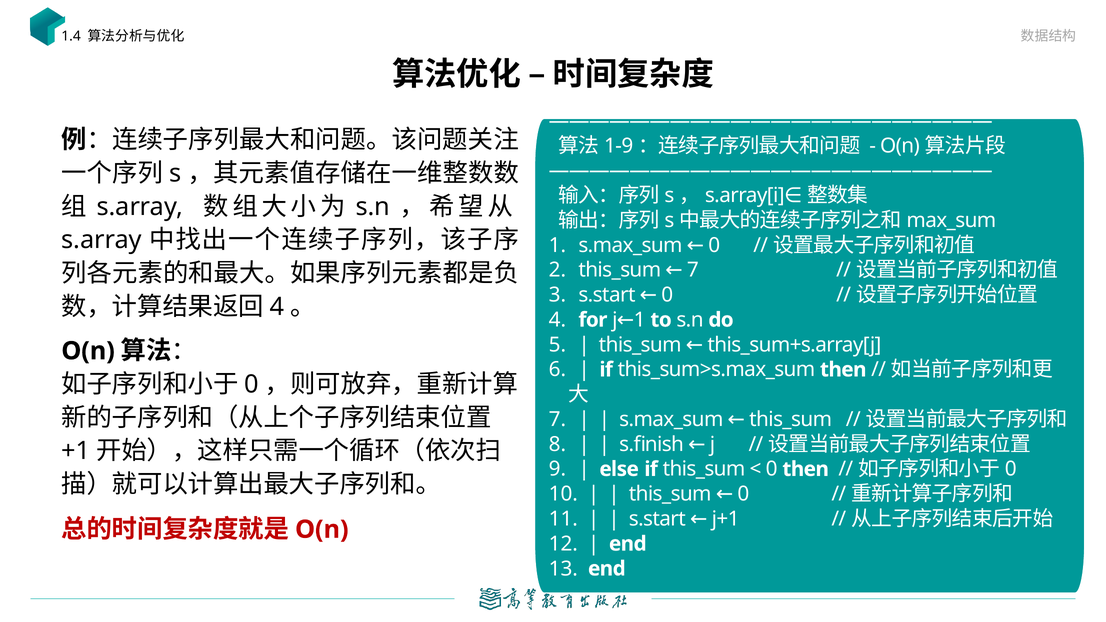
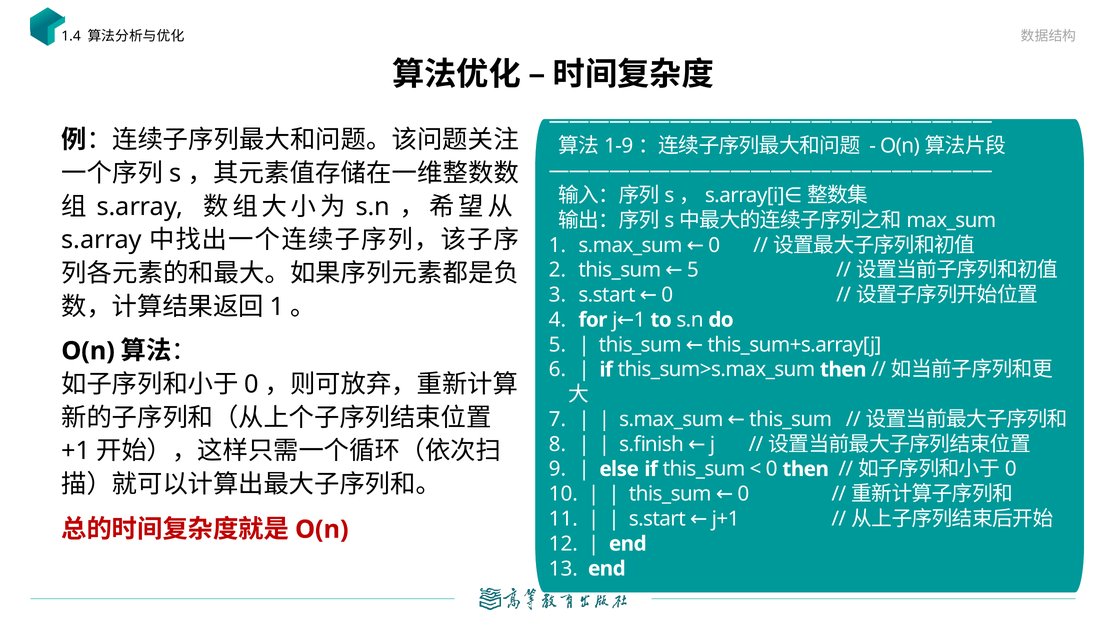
this_sum 7: 7 -> 5 (693, 270)
4: 4 -> 1 (277, 307)
